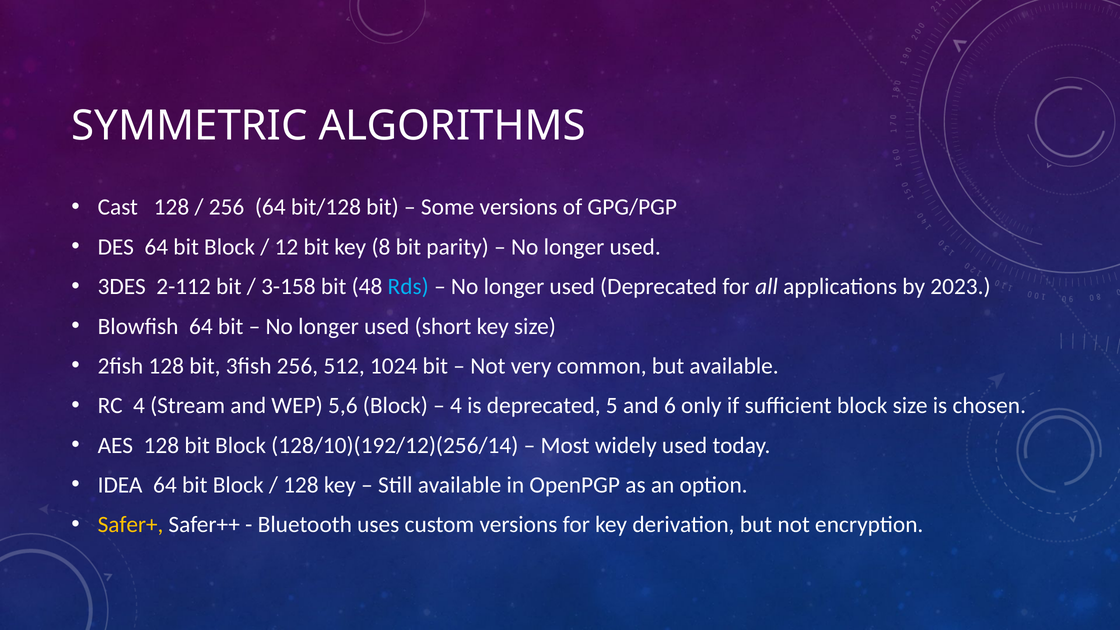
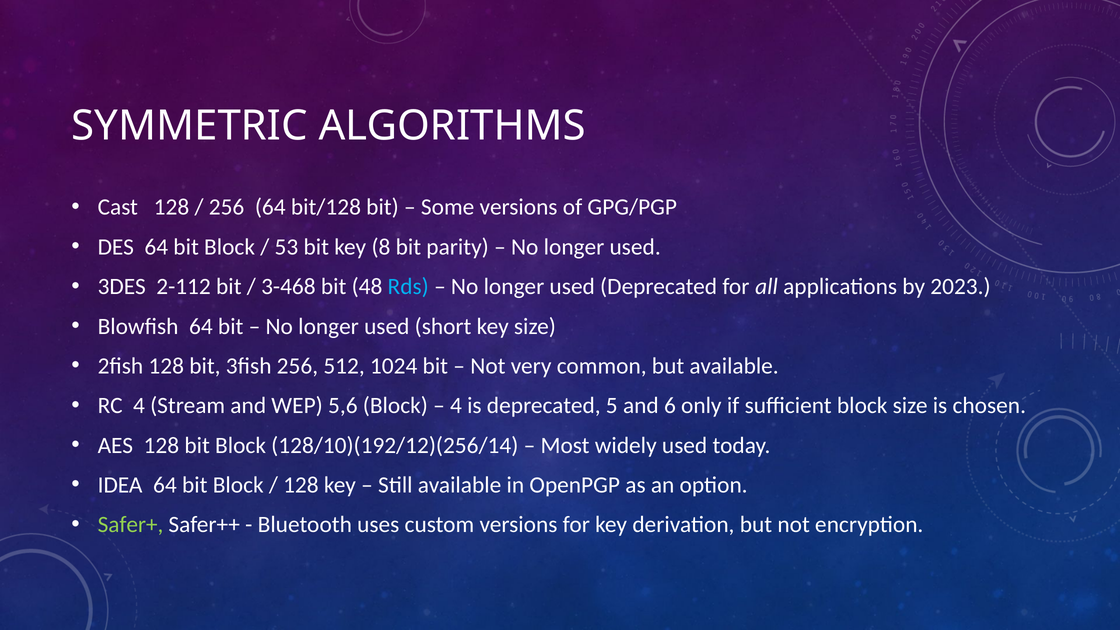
12: 12 -> 53 (286, 247)
3-158: 3-158 -> 3-468 (288, 287)
Safer+ colour: yellow -> light green (130, 525)
